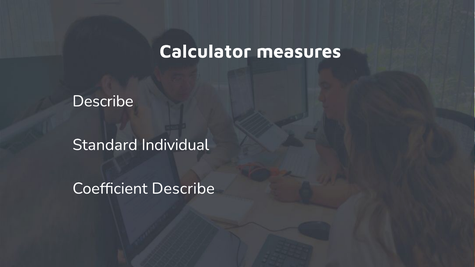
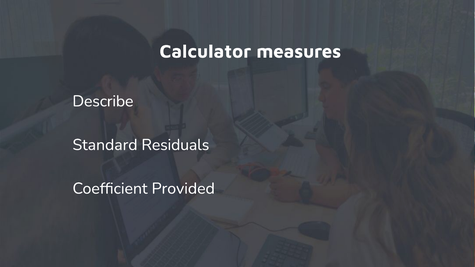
Individual: Individual -> Residuals (175, 145)
Coefficient Describe: Describe -> Provided (183, 189)
